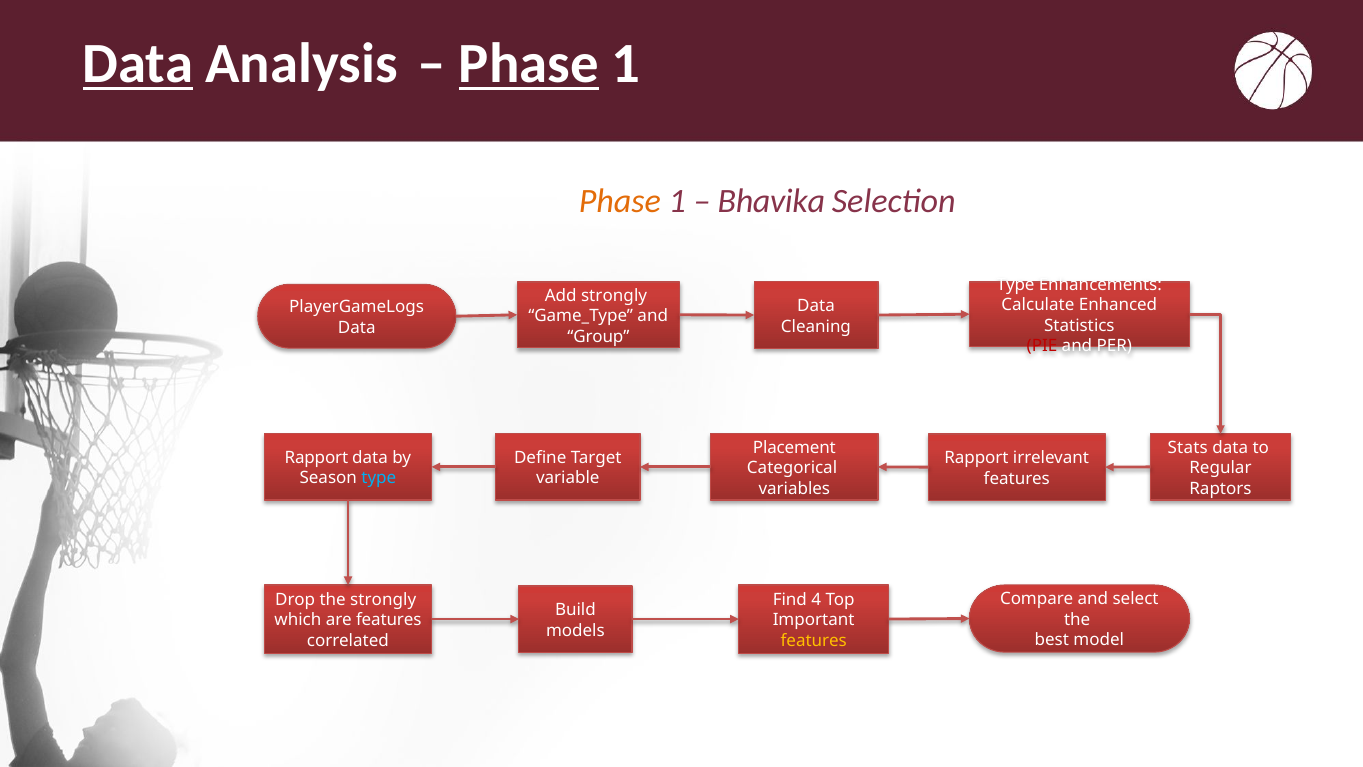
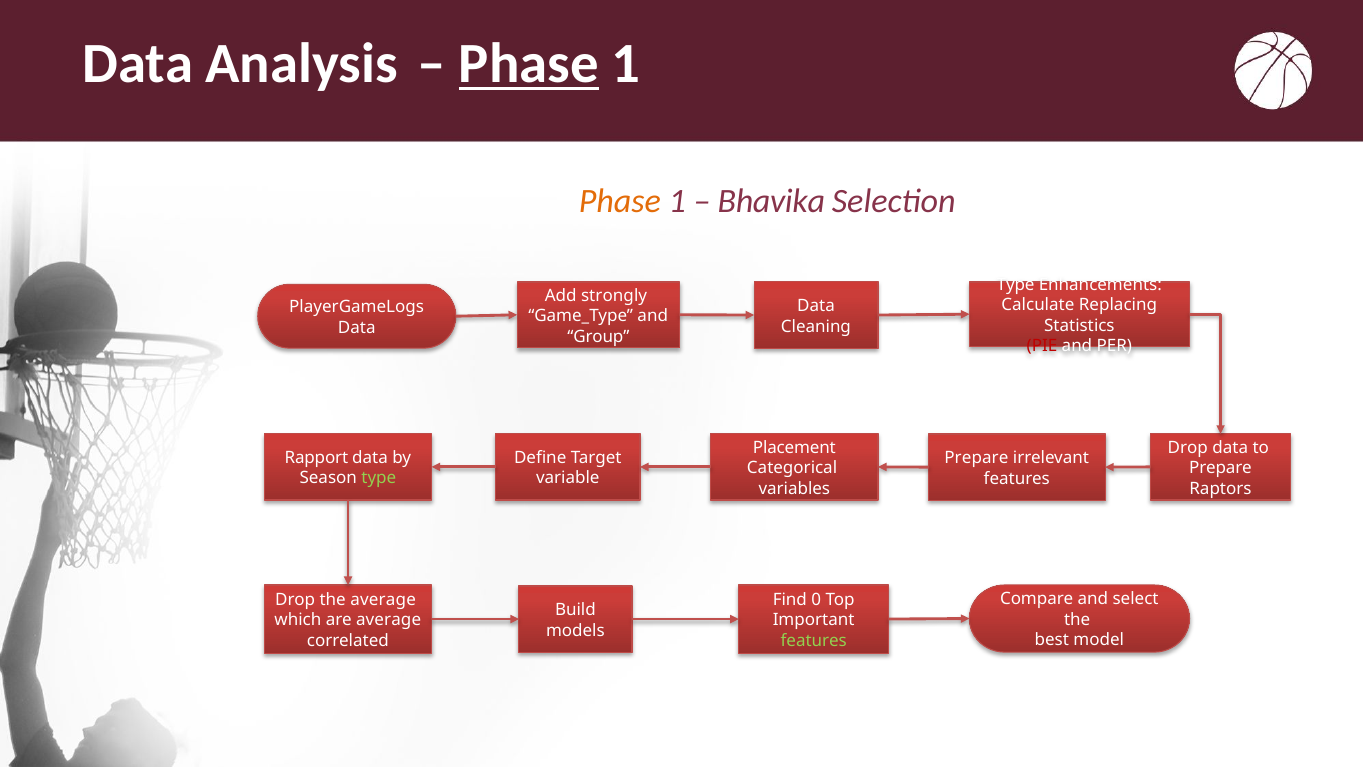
Data underline: present -> none (138, 64)
Enhanced: Enhanced -> Replacing (1118, 305)
Stats: Stats -> Drop (1188, 448)
Rapport: Rapport -> Prepare (976, 458)
Regular: Regular -> Prepare (1221, 468)
type colour: light blue -> light green (379, 478)
the strongly: strongly -> average (383, 600)
4: 4 -> 0 (816, 600)
are features: features -> average (389, 620)
features colour: yellow -> light green (814, 641)
